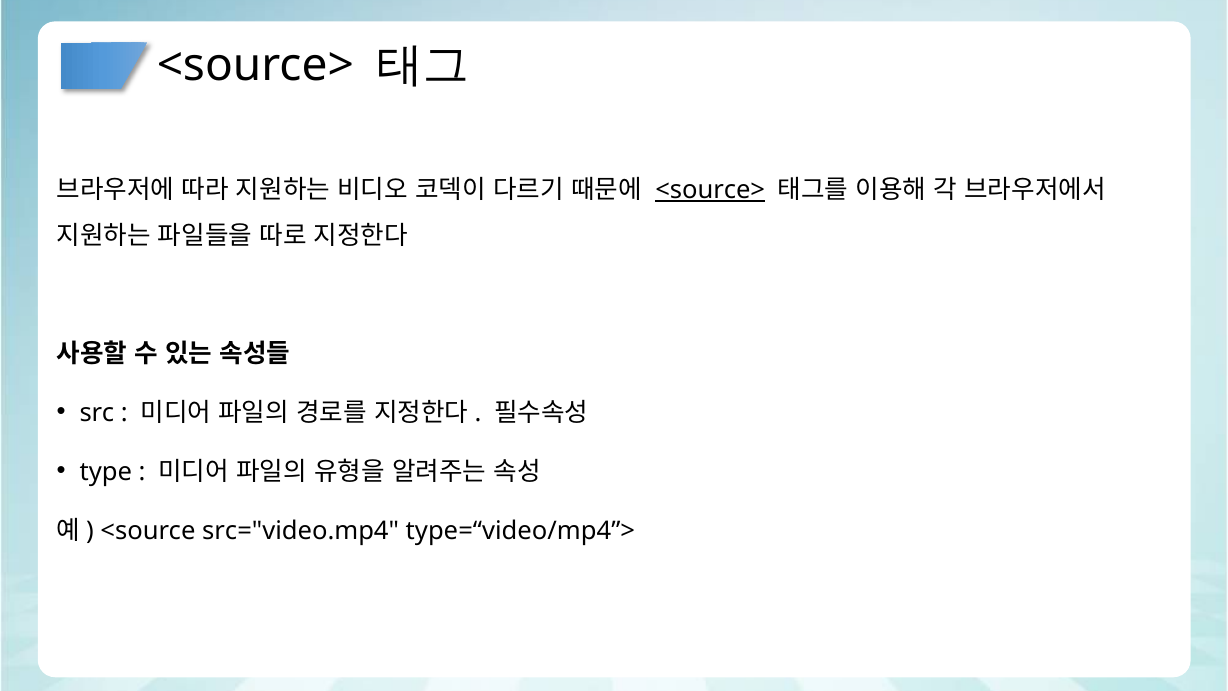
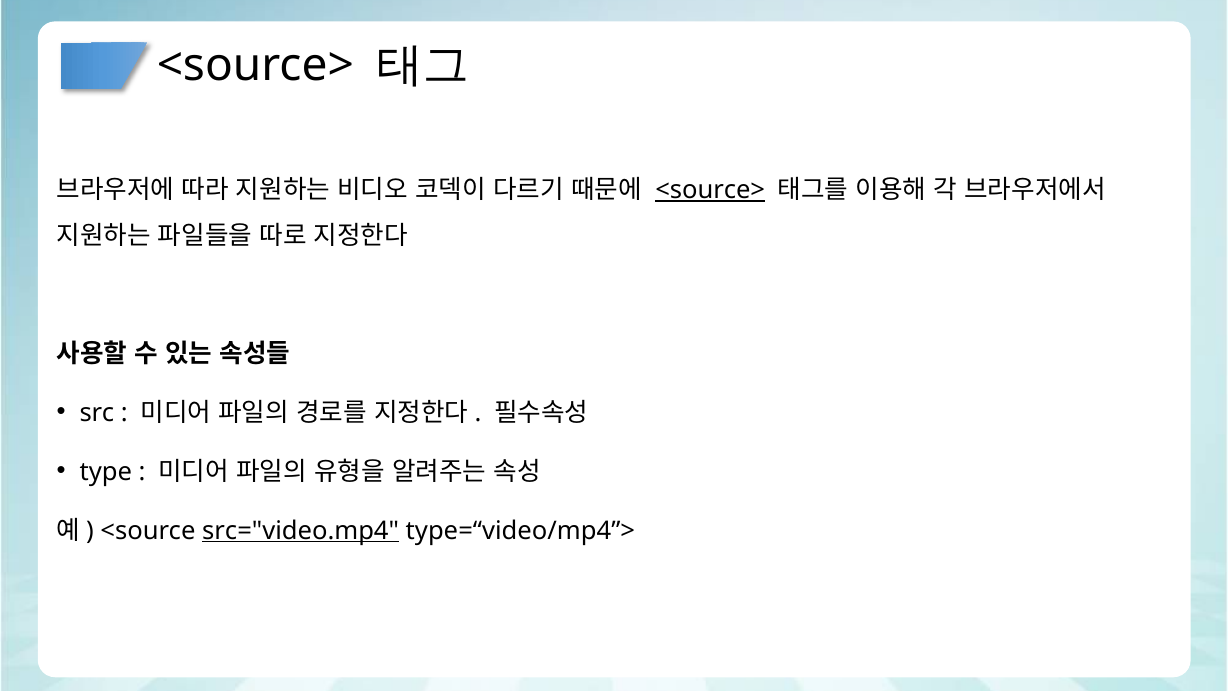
src="video.mp4 underline: none -> present (301, 530)
